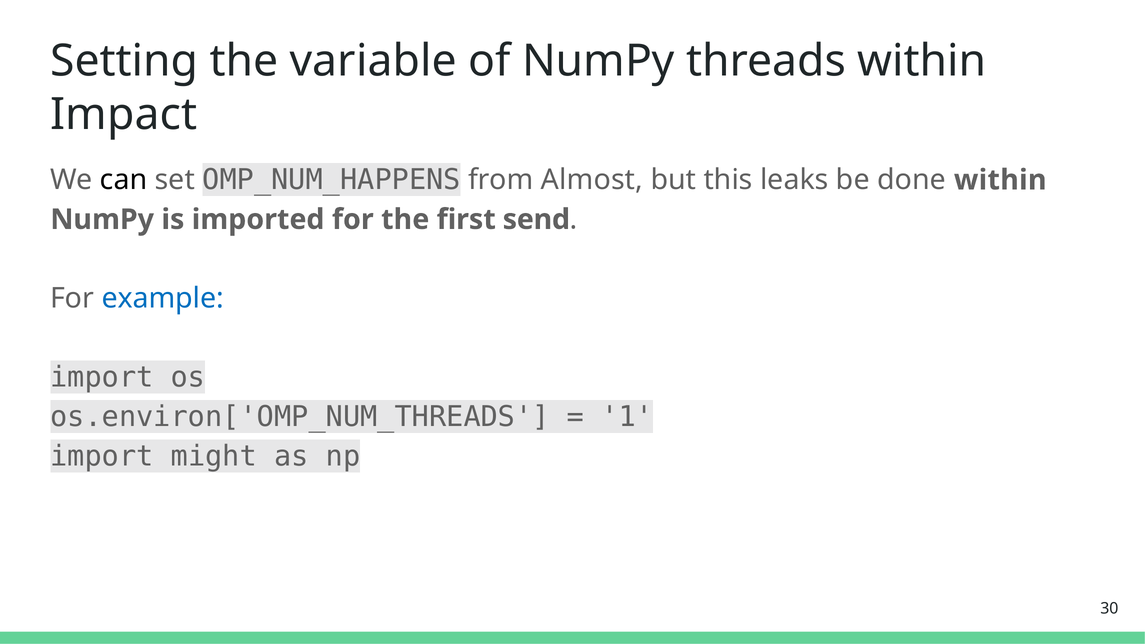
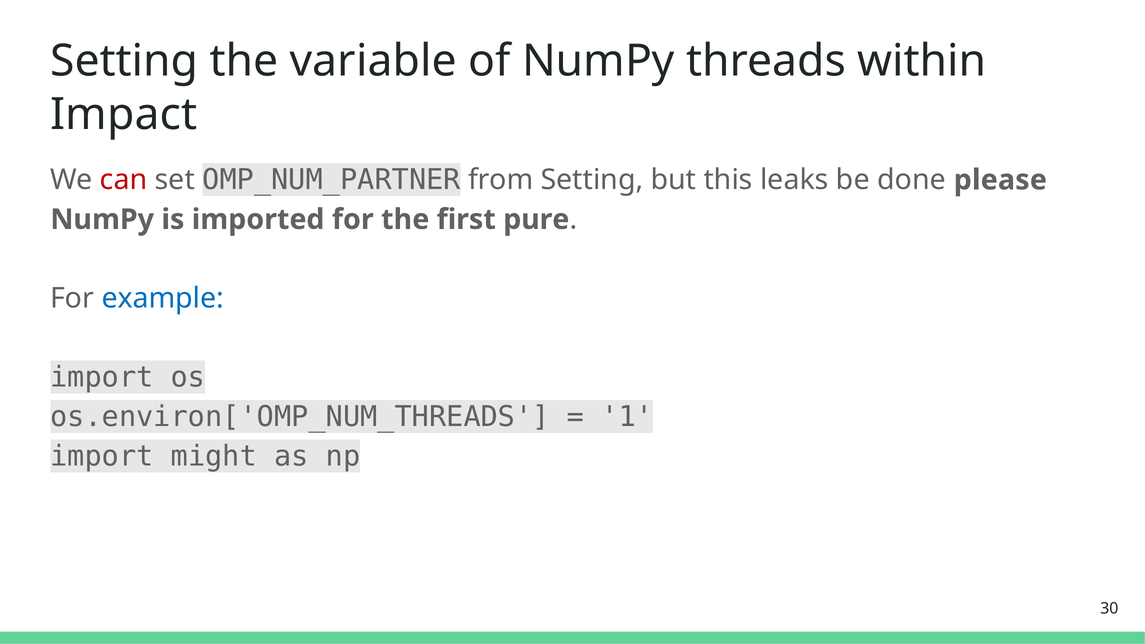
can colour: black -> red (124, 180)
OMP_NUM_HAPPENS: OMP_NUM_HAPPENS -> OMP_NUM_PARTNER (332, 180)
from Almost: Almost -> Setting (592, 180)
done within: within -> please (1000, 180)
send: send -> pure (536, 220)
